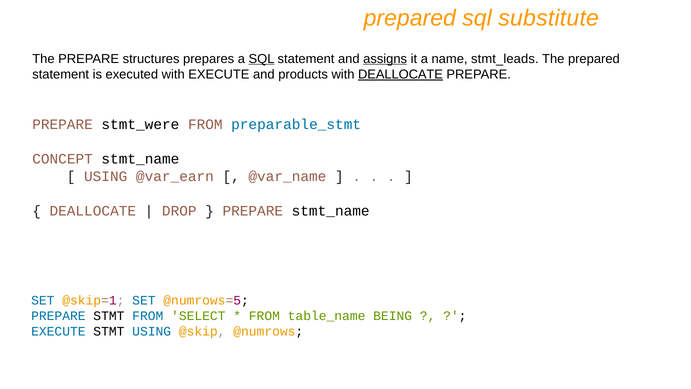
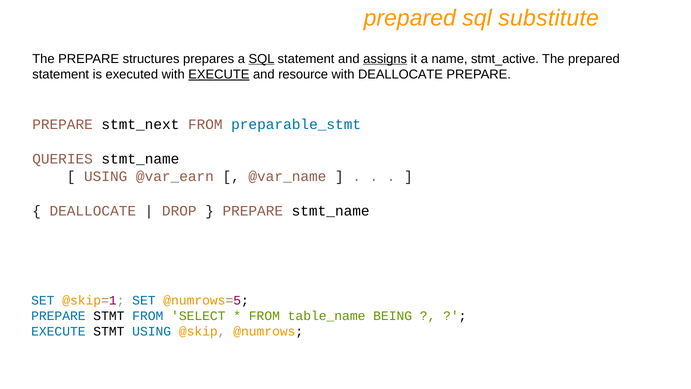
stmt_leads: stmt_leads -> stmt_active (505, 59)
EXECUTE underline: none -> present (219, 74)
products: products -> resource (303, 74)
DEALLOCATE underline: present -> none (400, 74)
stmt_were: stmt_were -> stmt_next (140, 124)
CONCEPT: CONCEPT -> QUERIES (63, 159)
